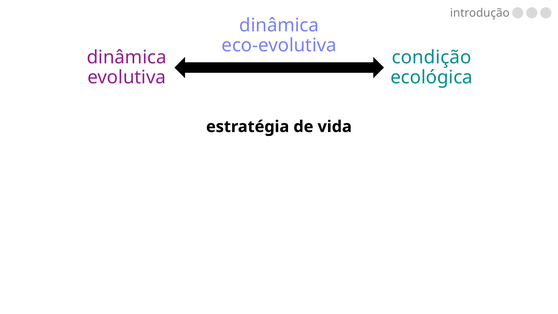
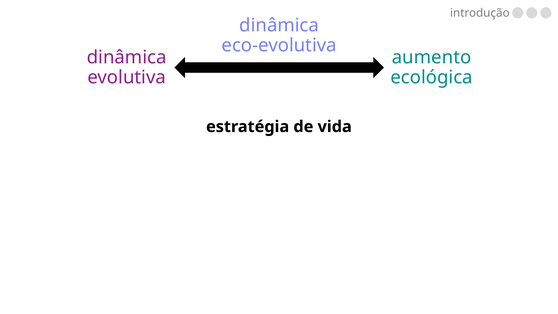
condição: condição -> aumento (432, 57)
